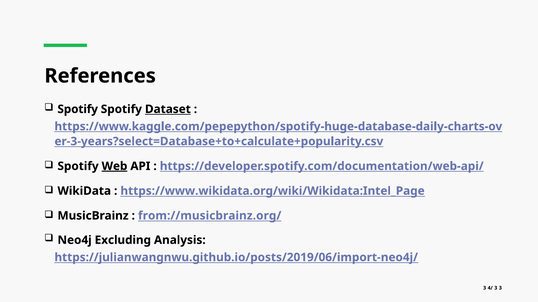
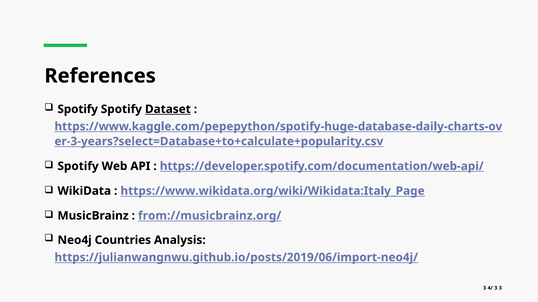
Web underline: present -> none (115, 166)
https://www.wikidata.org/wiki/Wikidata:Intel_Page: https://www.wikidata.org/wiki/Wikidata:Intel_Page -> https://www.wikidata.org/wiki/Wikidata:Italy_Page (273, 191)
Excluding: Excluding -> Countries (123, 241)
